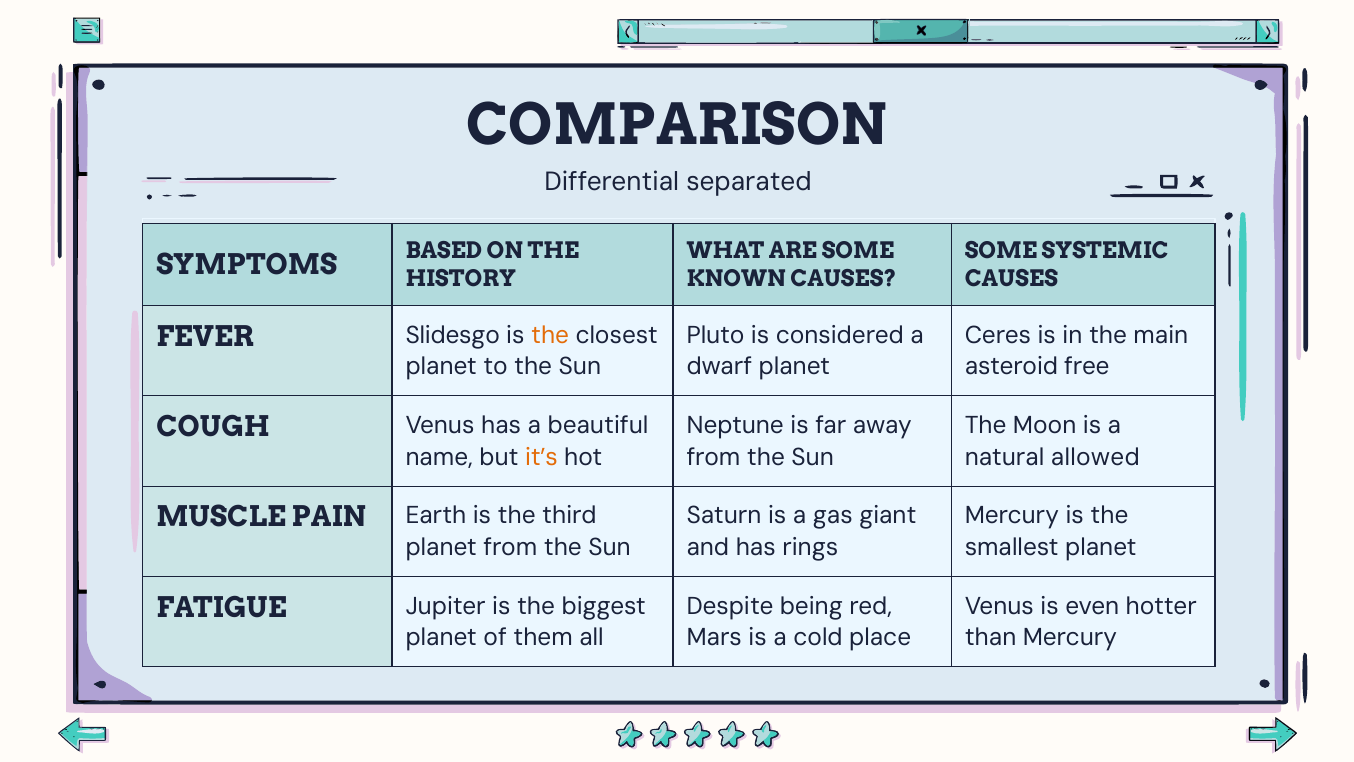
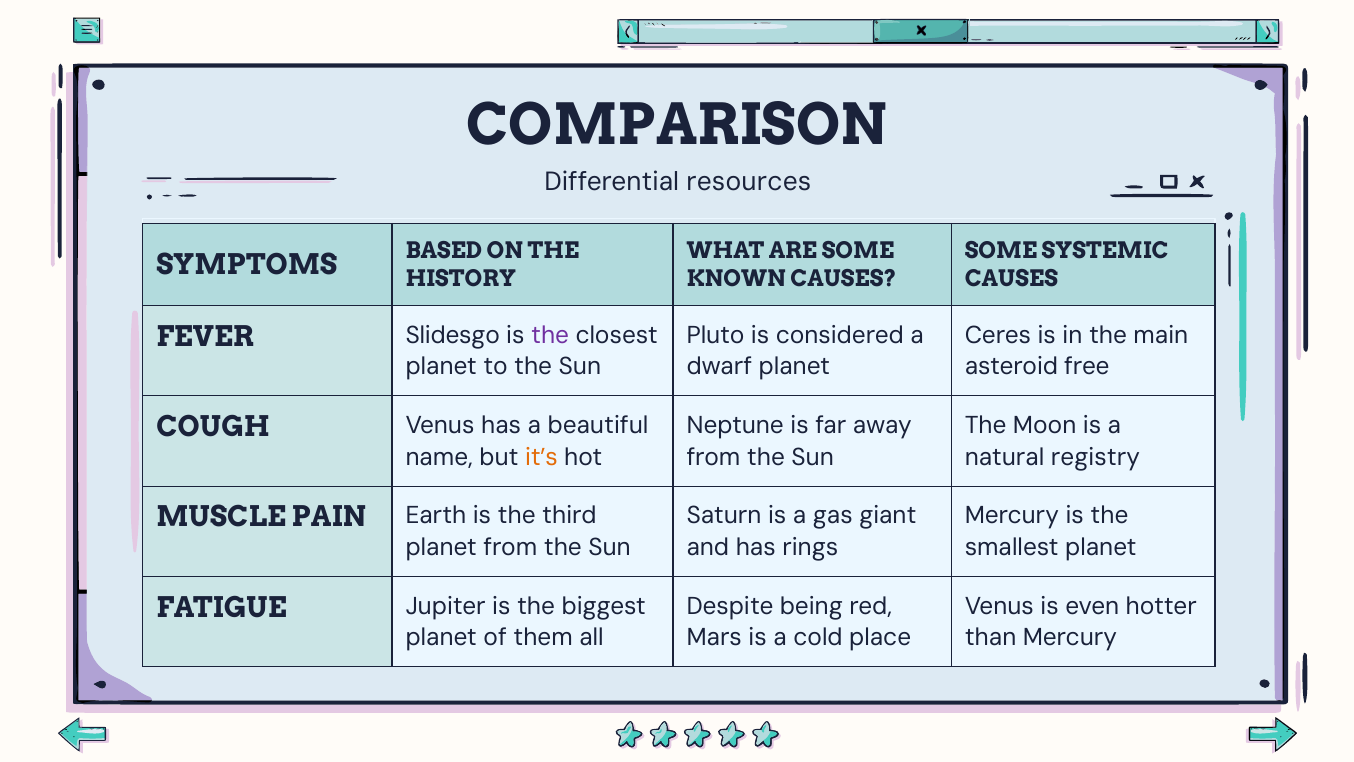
separated: separated -> resources (749, 182)
the colour: orange -> purple (550, 335)
allowed: allowed -> registry (1095, 457)
